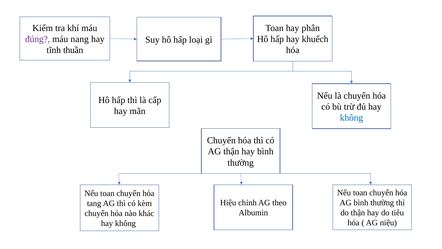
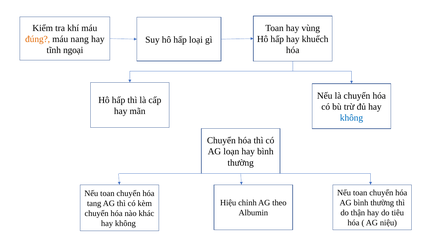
phân: phân -> vùng (311, 28)
đúng colour: purple -> orange (38, 39)
thuần: thuần -> ngoại (73, 50)
AG thận: thận -> loạn (231, 151)
